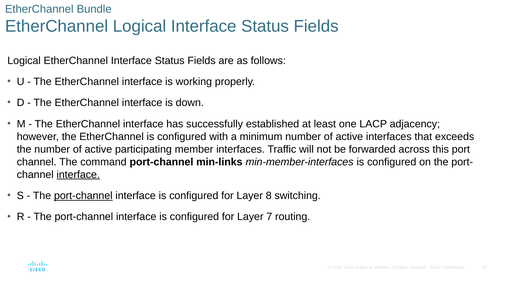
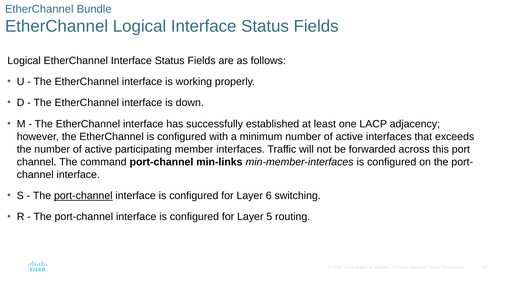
interface underline: present -> none (78, 174)
8: 8 -> 6 (269, 195)
7: 7 -> 5 (269, 217)
